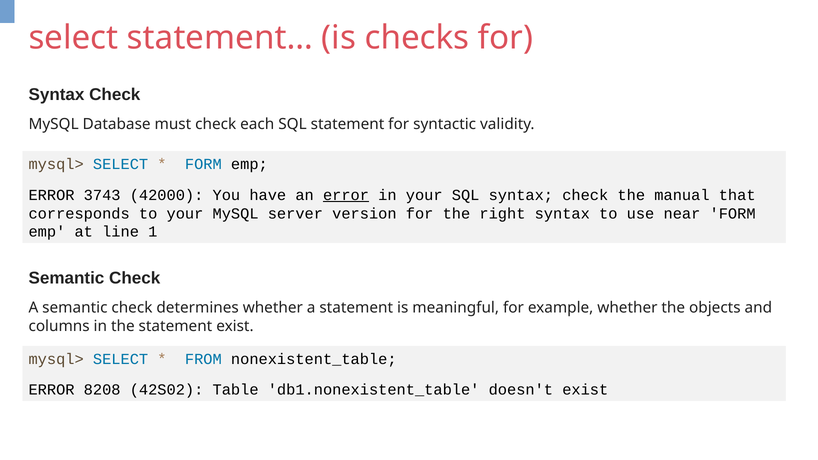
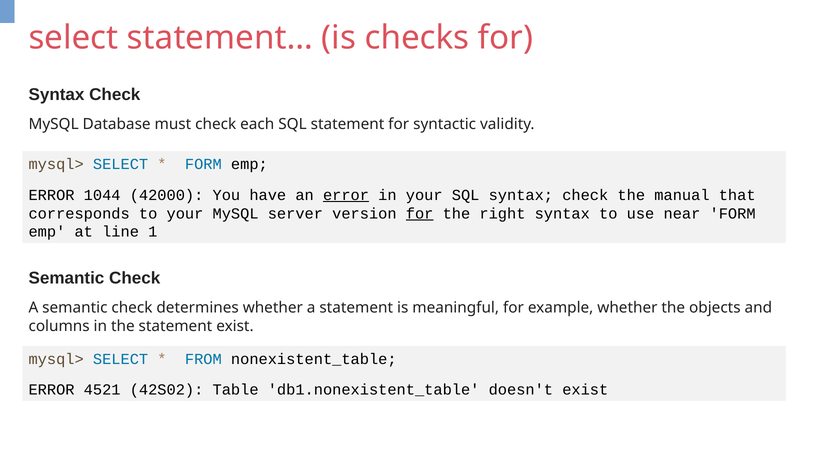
3743: 3743 -> 1044 (102, 195)
for underline: none -> present (420, 214)
8208: 8208 -> 4521 (102, 390)
